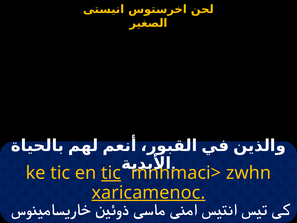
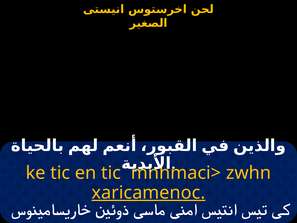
tic underline: present -> none (111, 173)
